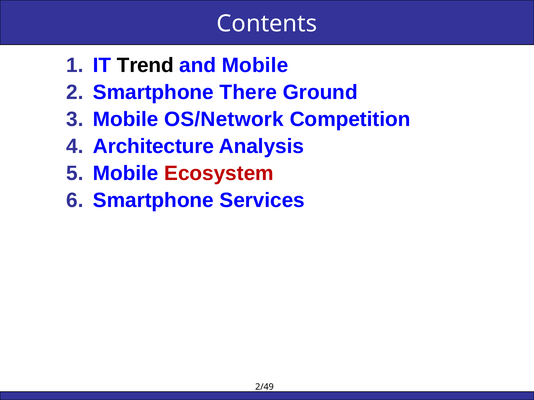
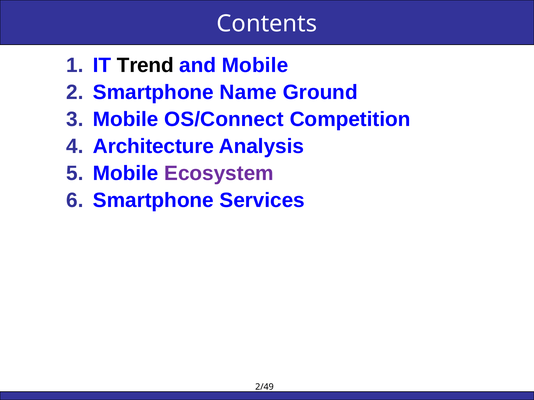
There: There -> Name (248, 92)
OS/Network: OS/Network -> OS/Connect (224, 119)
Ecosystem colour: red -> purple (219, 174)
